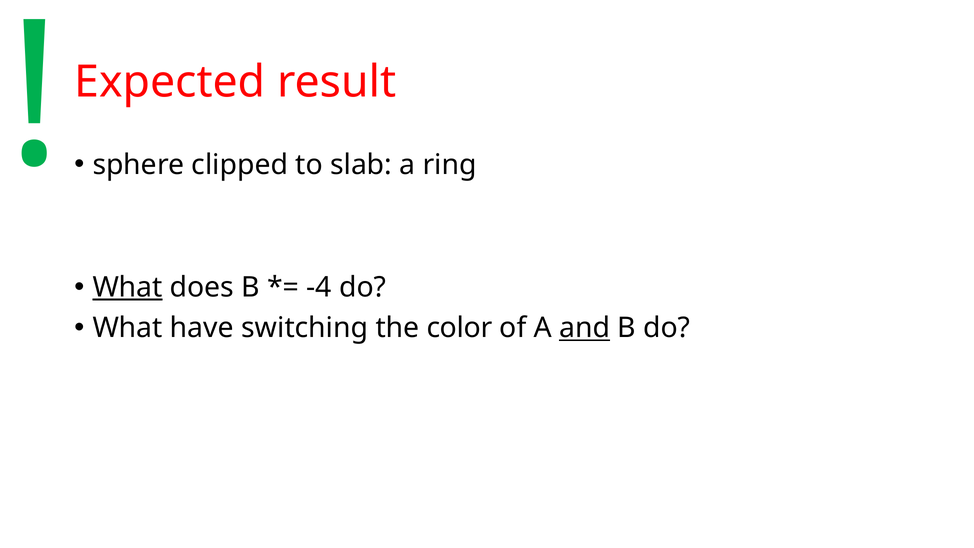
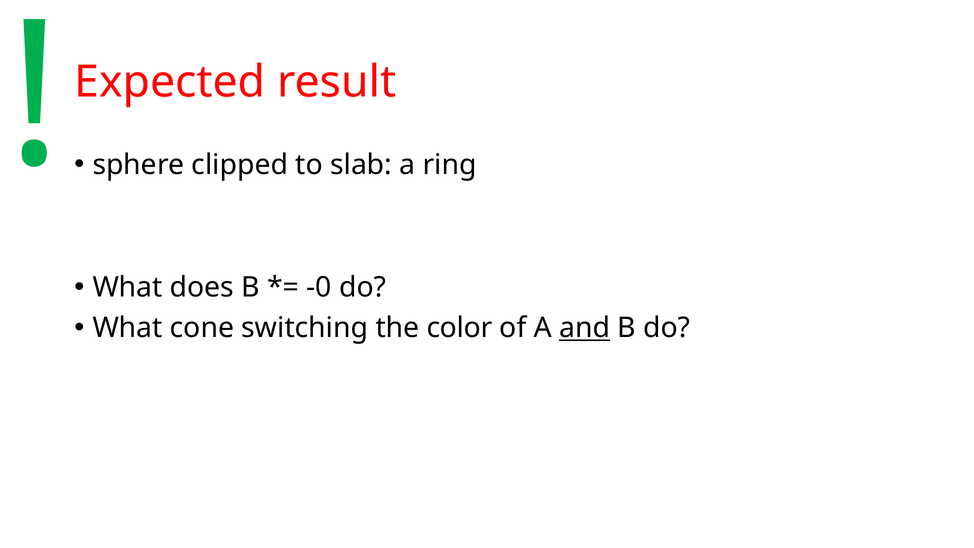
What underline: present -> none (128, 287)
-4: -4 -> -0 (319, 287)
have: have -> cone (202, 328)
